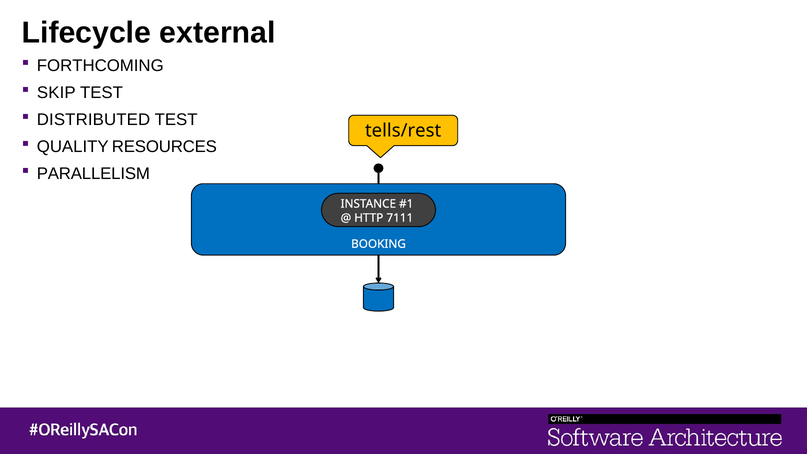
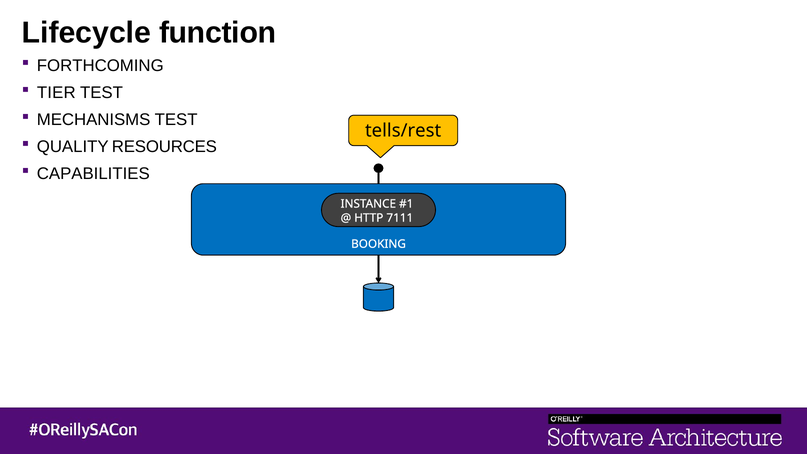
external: external -> function (218, 33)
SKIP: SKIP -> TIER (56, 93)
DISTRIBUTED: DISTRIBUTED -> MECHANISMS (94, 120)
PARALLELISM: PARALLELISM -> CAPABILITIES (93, 174)
